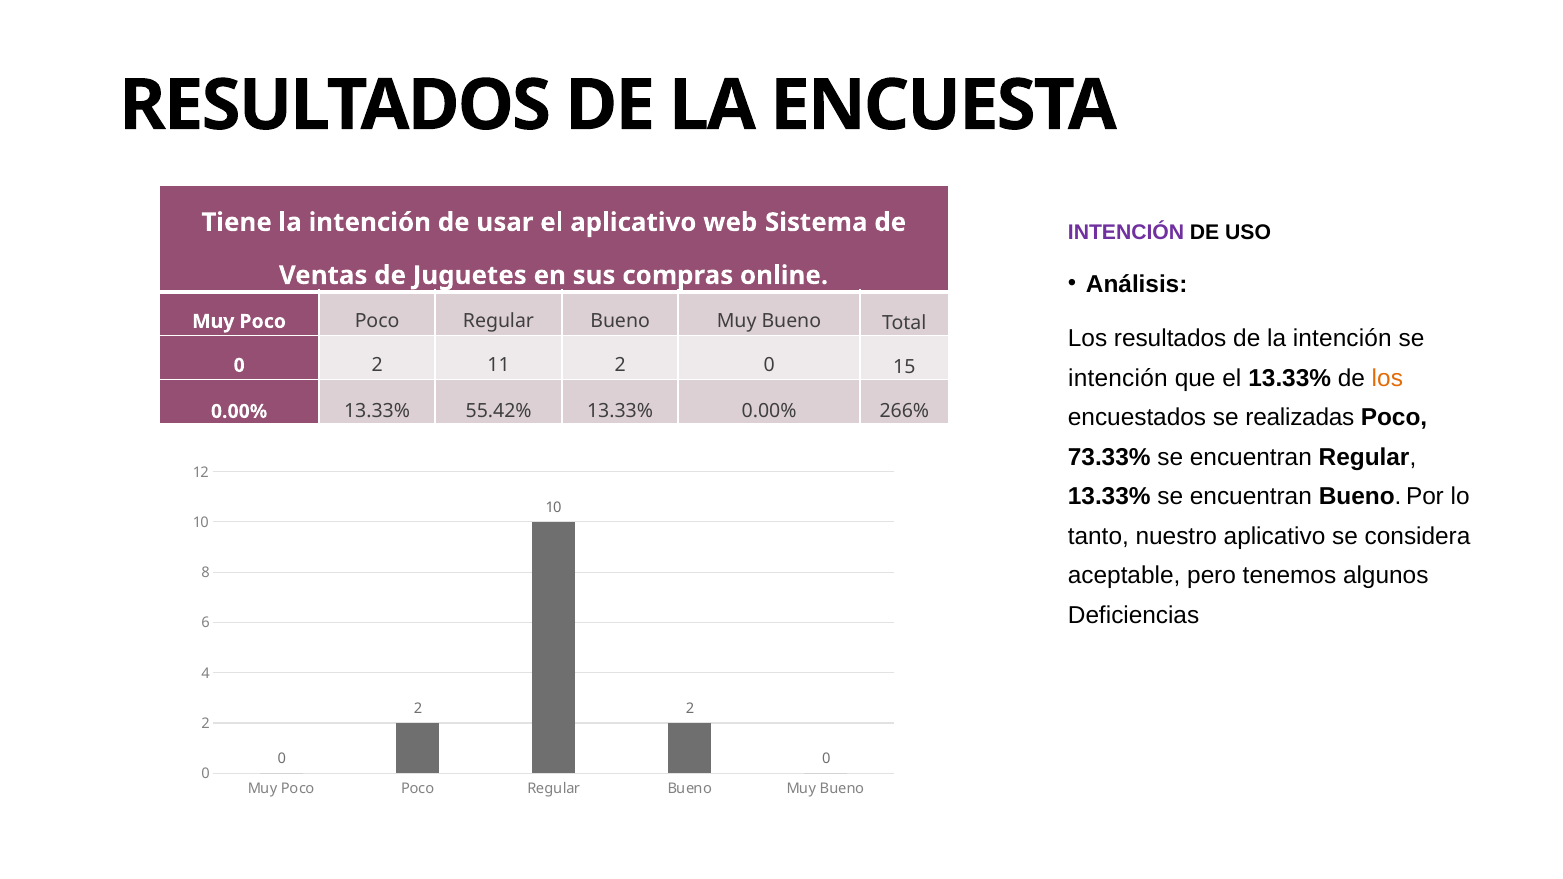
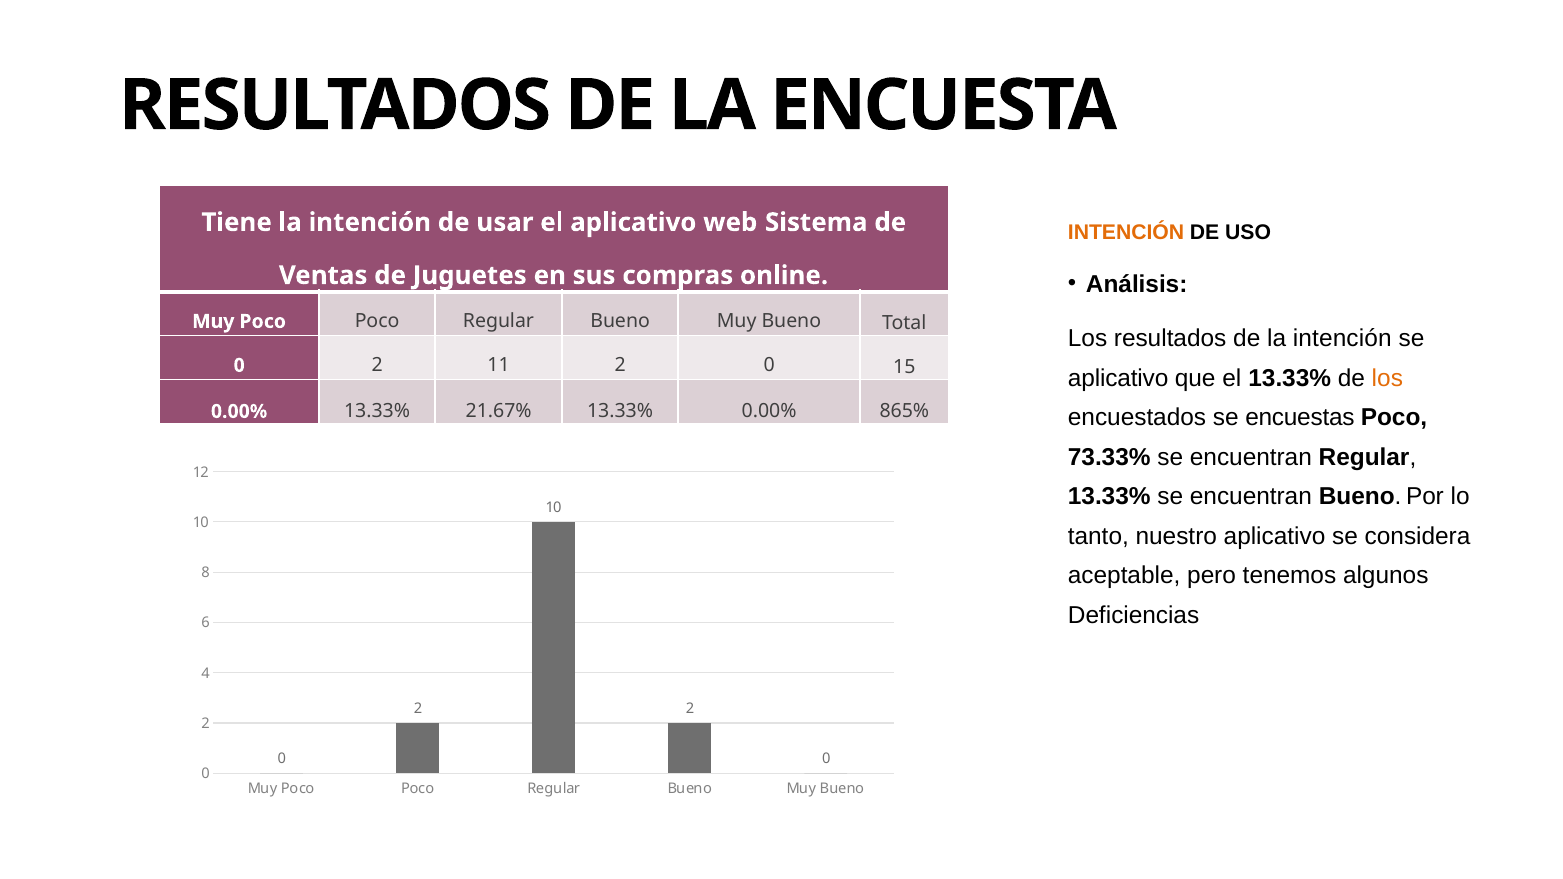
INTENCIÓN colour: purple -> orange (1126, 232)
intención: intención -> aplicativo (1118, 378)
realizadas: realizadas -> encuestas (1300, 418)
55.42%: 55.42% -> 21.67% (499, 412)
266%: 266% -> 865% (904, 412)
